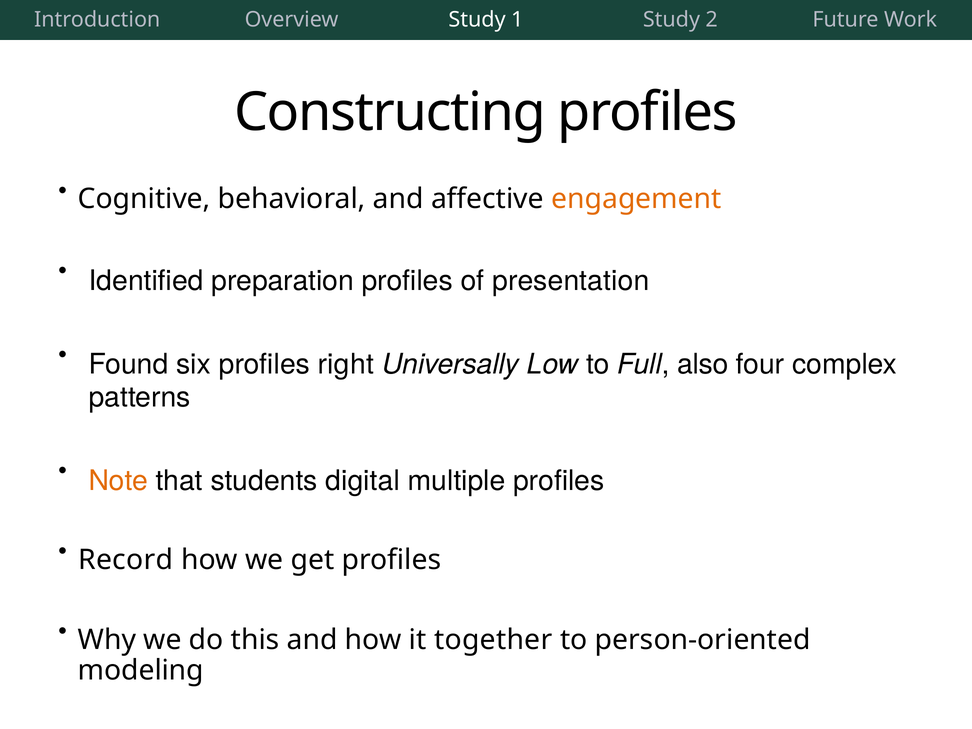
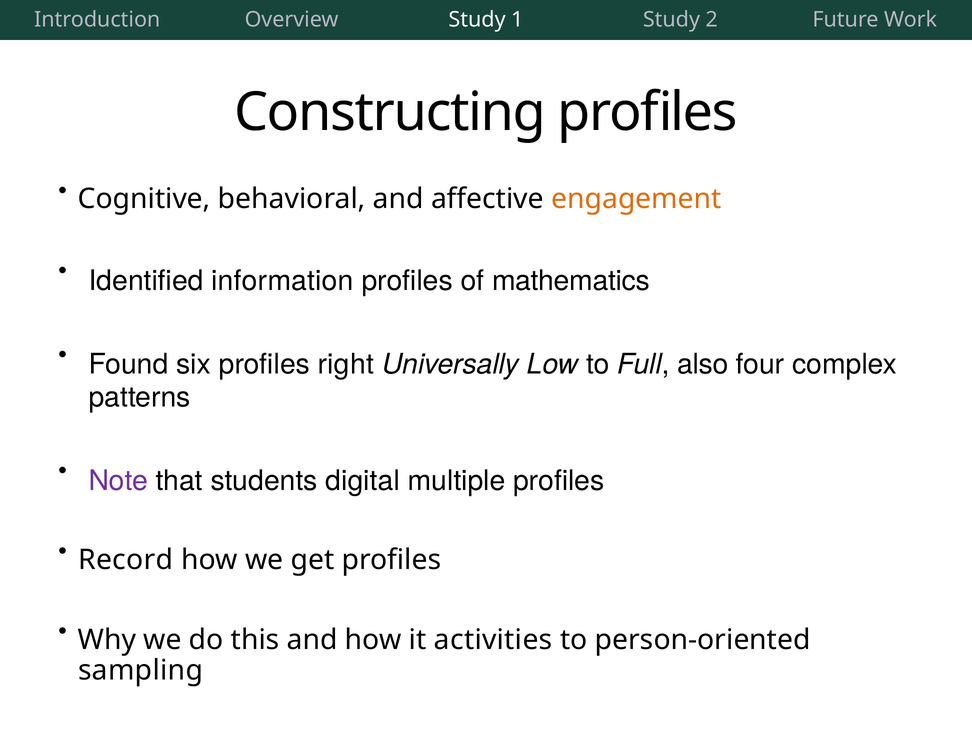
preparation: preparation -> information (283, 281)
presentation: presentation -> mathematics (571, 281)
Note colour: orange -> purple (118, 481)
together: together -> activities (493, 640)
modeling: modeling -> sampling (141, 671)
